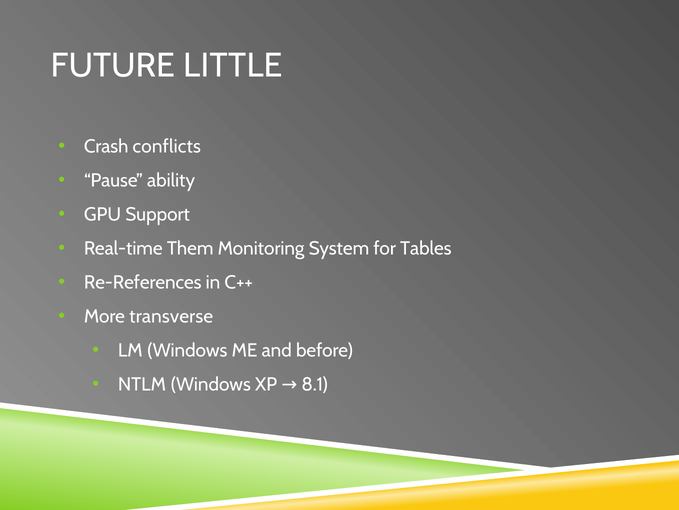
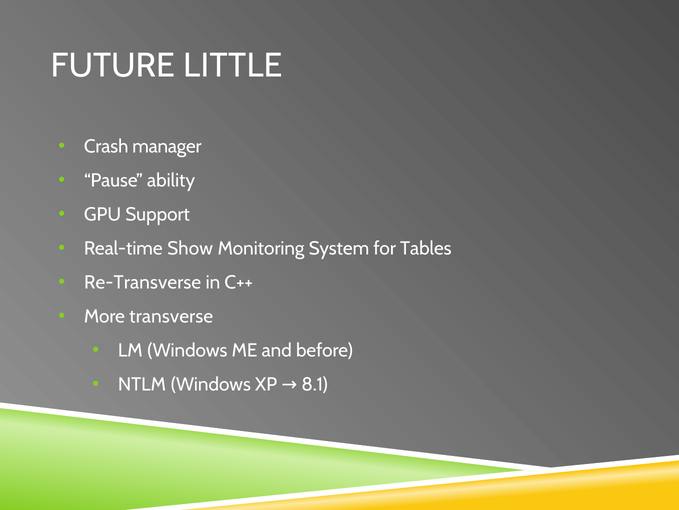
conflicts: conflicts -> manager (167, 146)
Them: Them -> Show (190, 248)
Re-References: Re-References -> Re-Transverse (143, 282)
